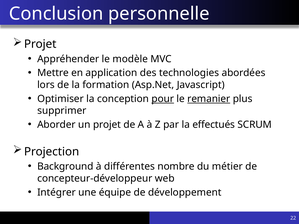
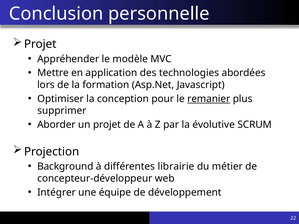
pour underline: present -> none (163, 99)
effectués: effectués -> évolutive (214, 125)
nombre: nombre -> librairie (176, 167)
